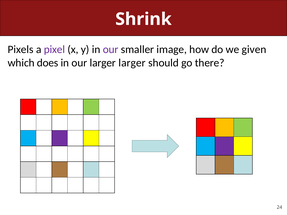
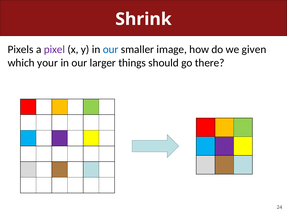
our colour: purple -> blue (111, 50)
does: does -> your (48, 63)
larger larger: larger -> things (132, 63)
